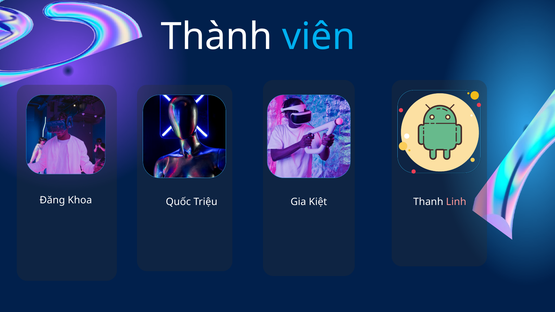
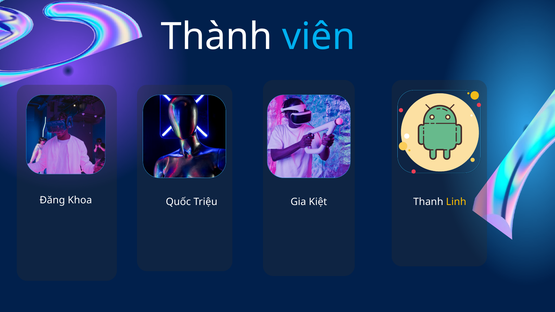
Linh colour: pink -> yellow (456, 202)
